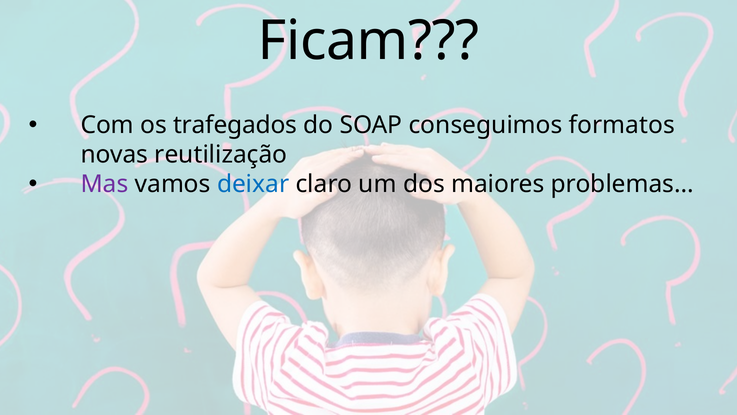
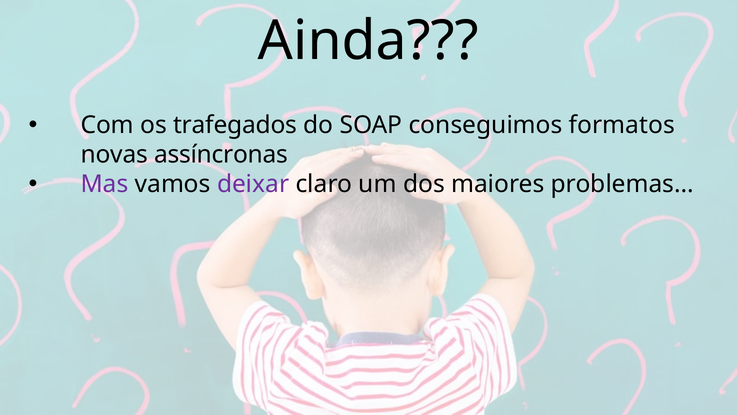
Ficam: Ficam -> Ainda (368, 41)
reutilização: reutilização -> assíncronas (221, 155)
deixar colour: blue -> purple (253, 184)
